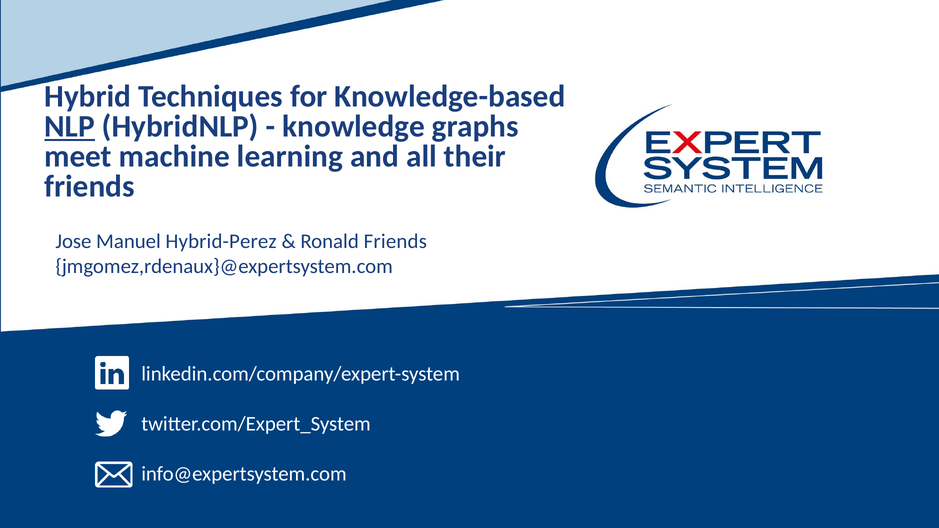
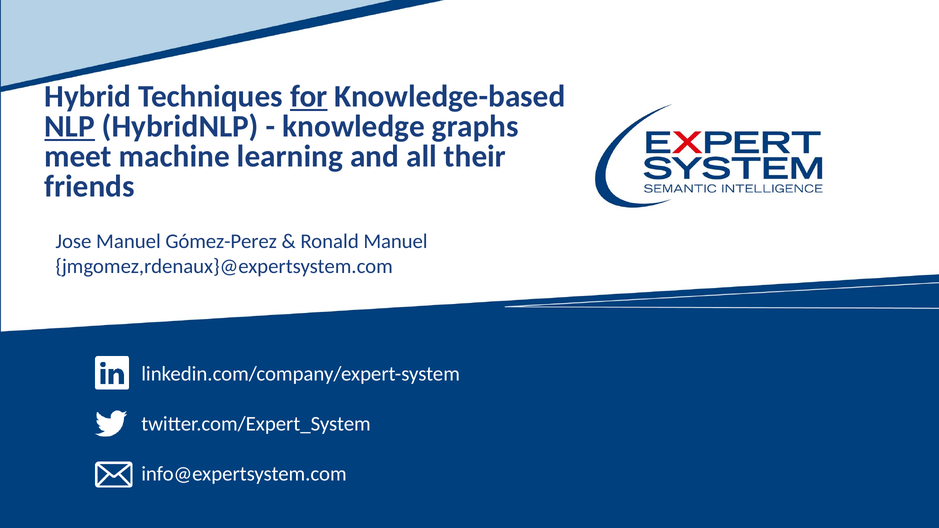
for underline: none -> present (309, 96)
Hybrid-Perez: Hybrid-Perez -> Gómez-Perez (221, 242)
Ronald Friends: Friends -> Manuel (395, 242)
